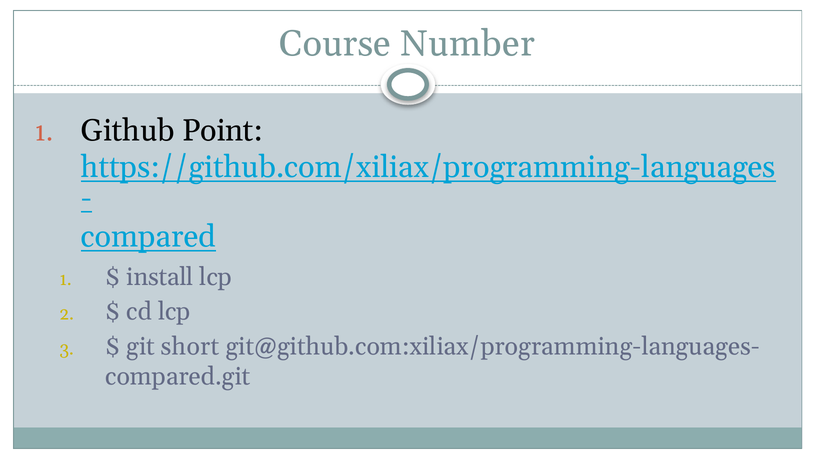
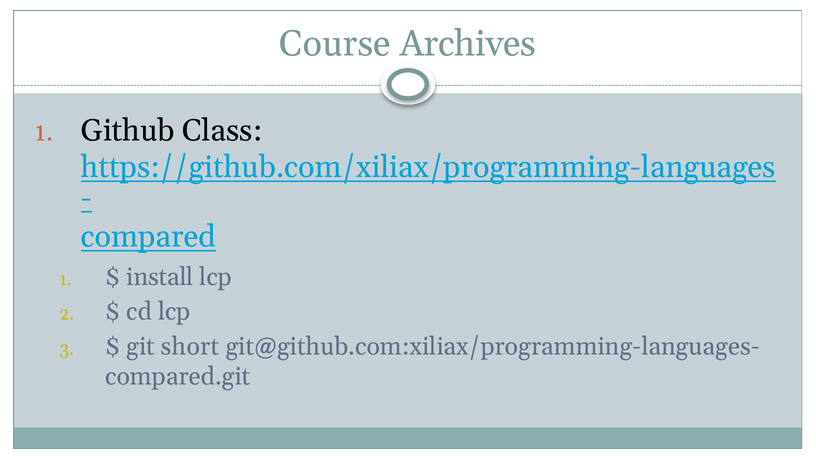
Number: Number -> Archives (468, 44)
Point: Point -> Class (222, 131)
